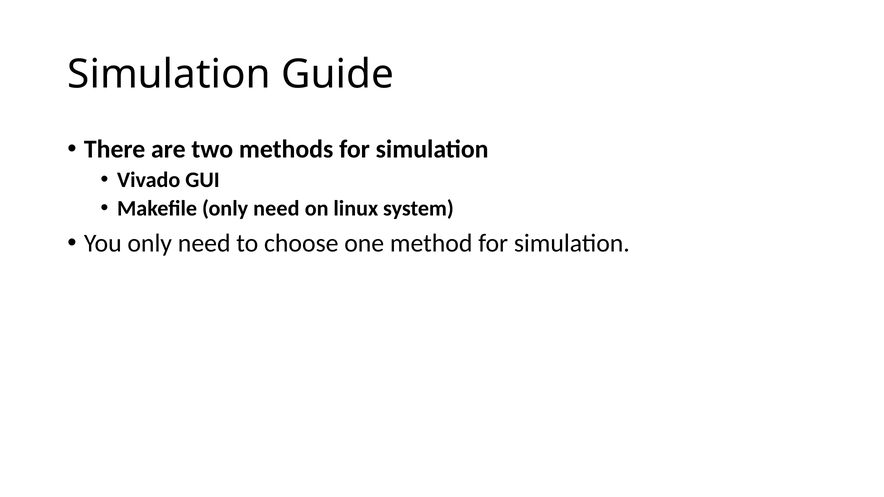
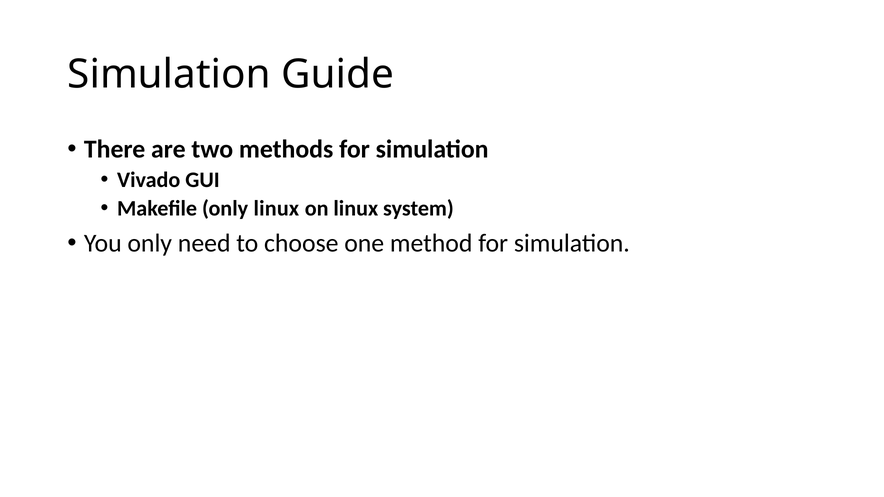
Makefile only need: need -> linux (276, 208)
